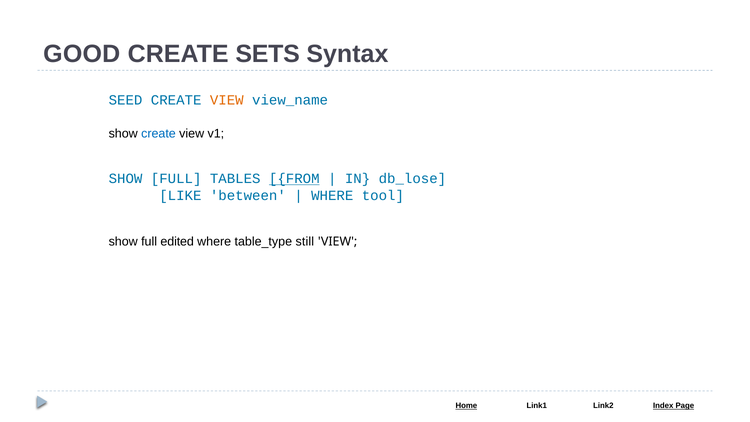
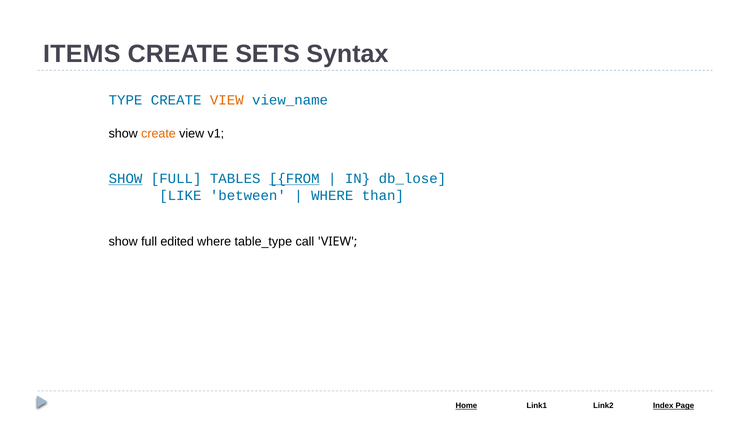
GOOD: GOOD -> ITEMS (82, 54)
SEED: SEED -> TYPE (126, 100)
create colour: blue -> orange (158, 134)
SHOW underline: none -> present (126, 179)
tool: tool -> than (383, 196)
still: still -> call (305, 241)
